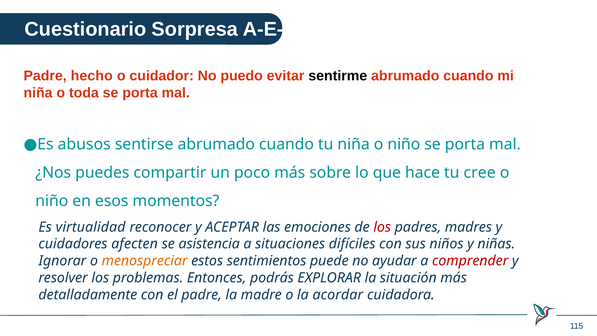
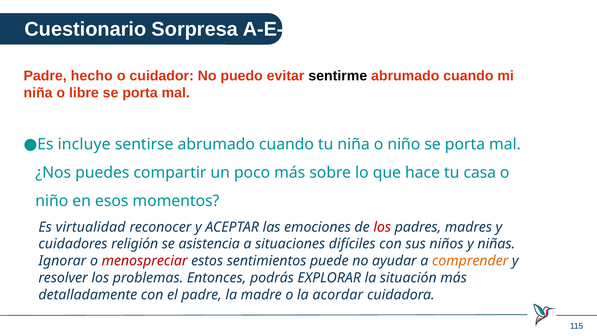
toda: toda -> libre (84, 93)
abusos: abusos -> incluye (84, 144)
cree: cree -> casa (480, 172)
afecten: afecten -> religión (135, 244)
menospreciar colour: orange -> red (145, 261)
comprender colour: red -> orange (470, 261)
